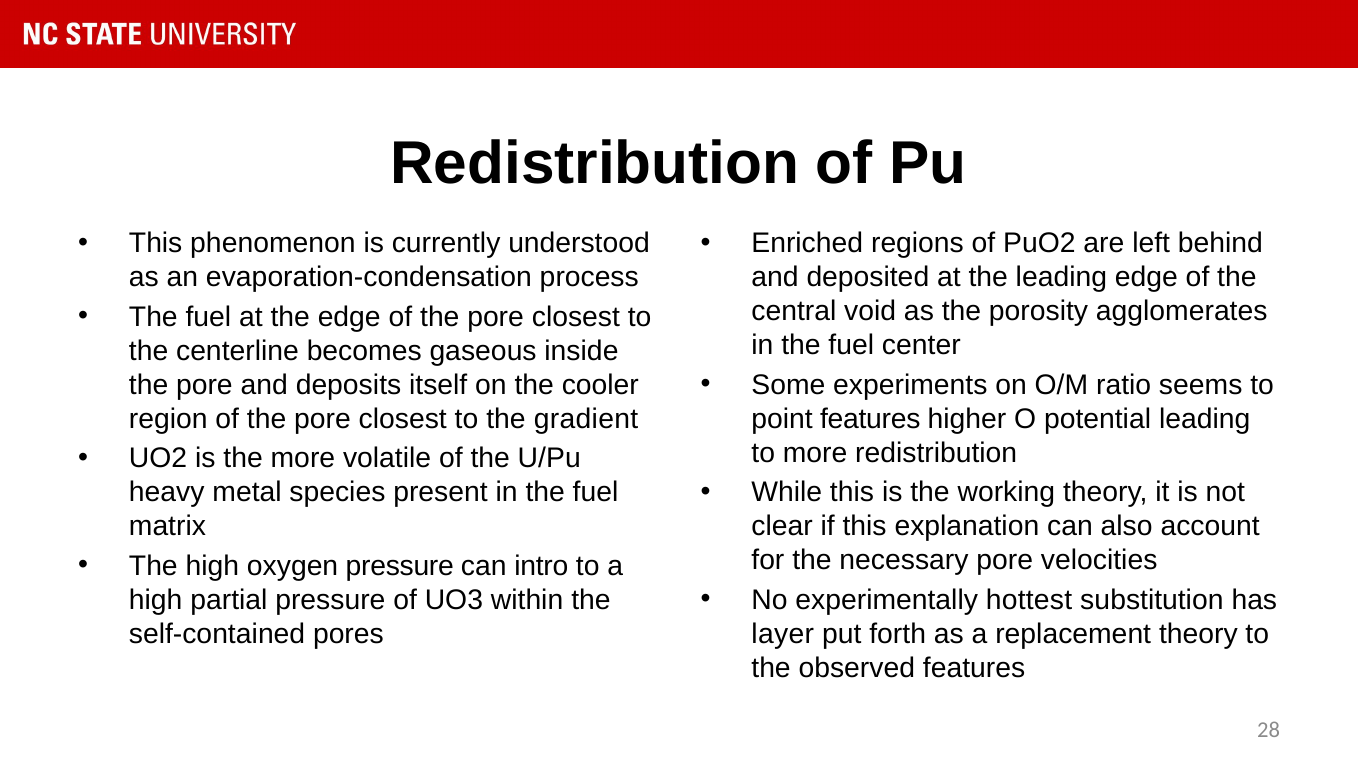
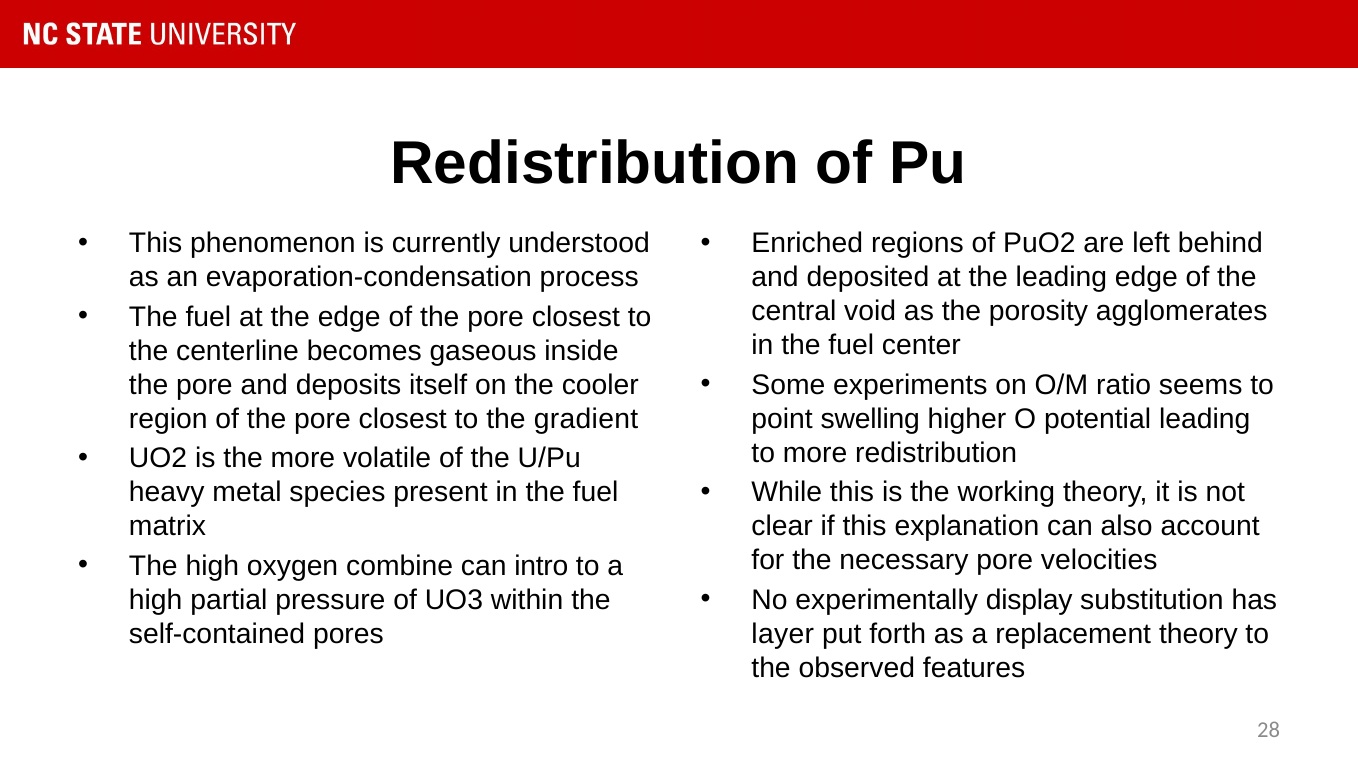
point features: features -> swelling (870, 419)
oxygen pressure: pressure -> combine (400, 566)
hottest: hottest -> display (1029, 600)
